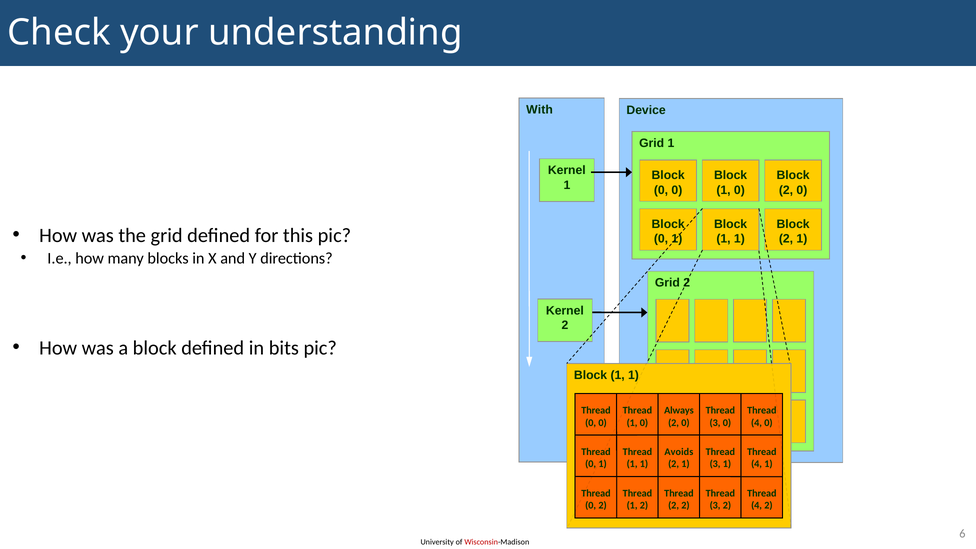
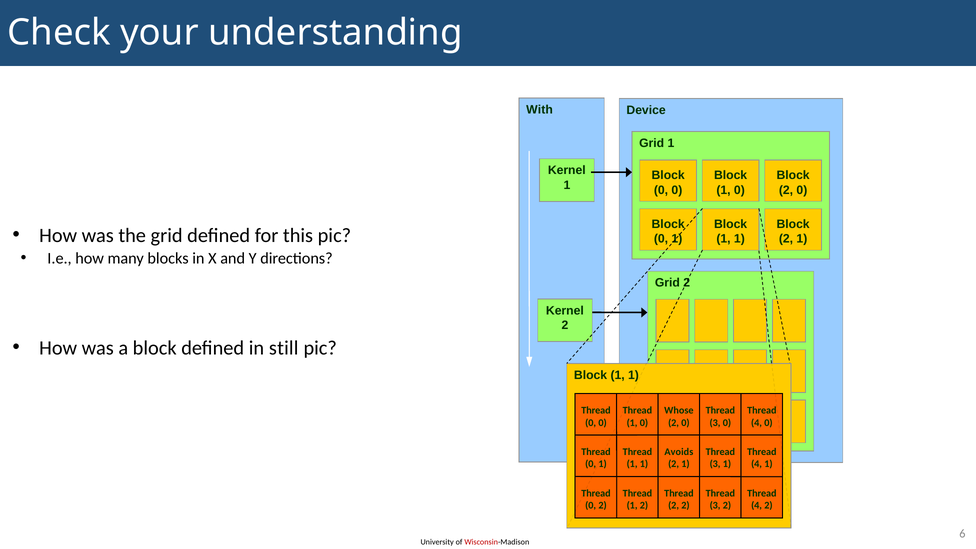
bits: bits -> still (284, 348)
Always: Always -> Whose (679, 411)
